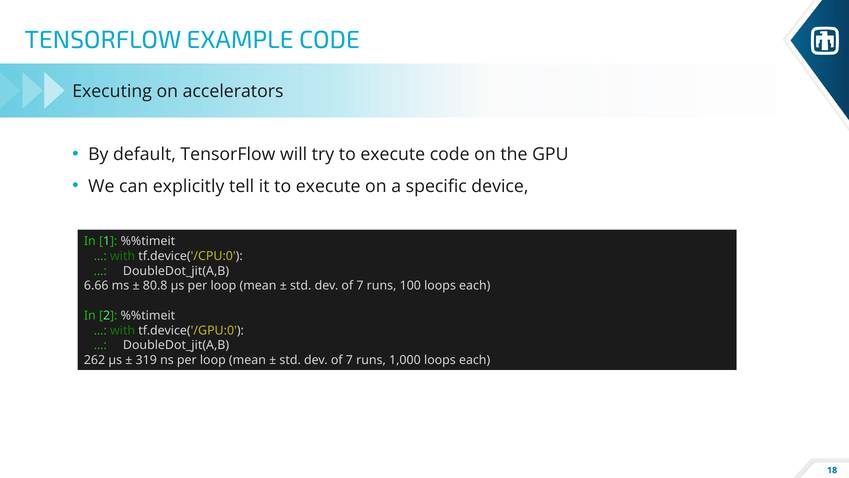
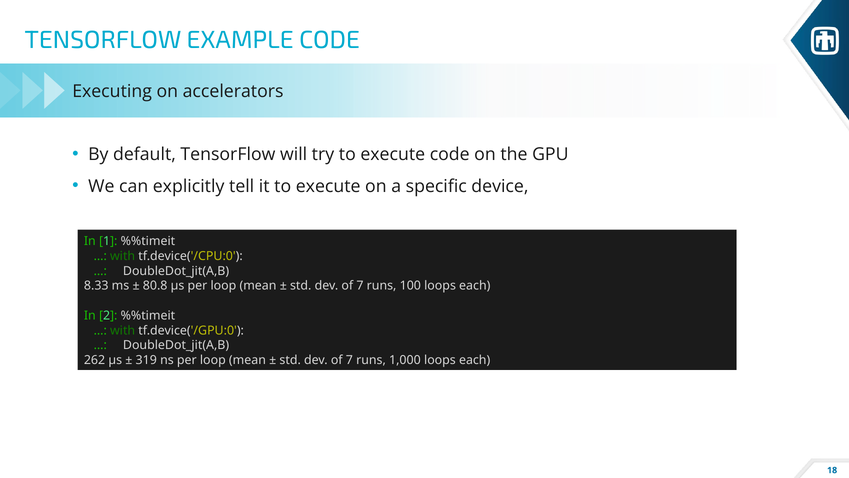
6.66: 6.66 -> 8.33 (96, 286)
